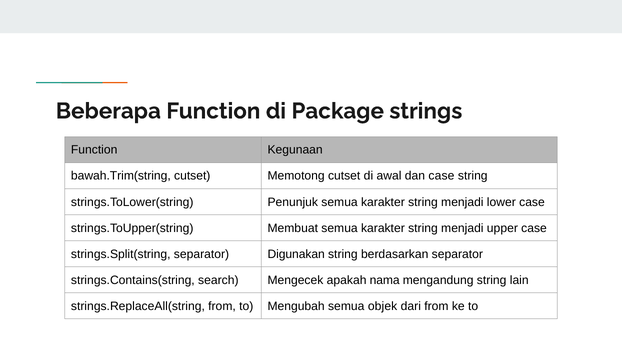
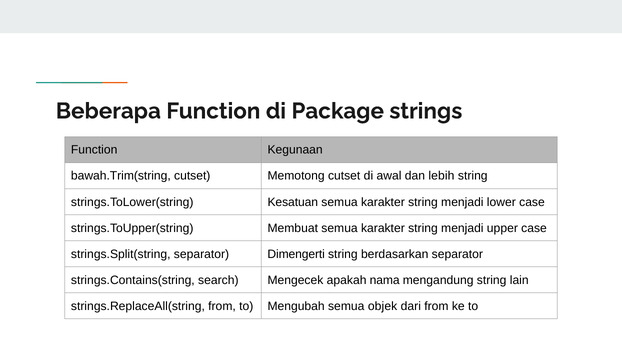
dan case: case -> lebih (441, 176)
Penunjuk: Penunjuk -> Kesatuan (293, 202)
Digunakan: Digunakan -> Dimengerti (296, 254)
